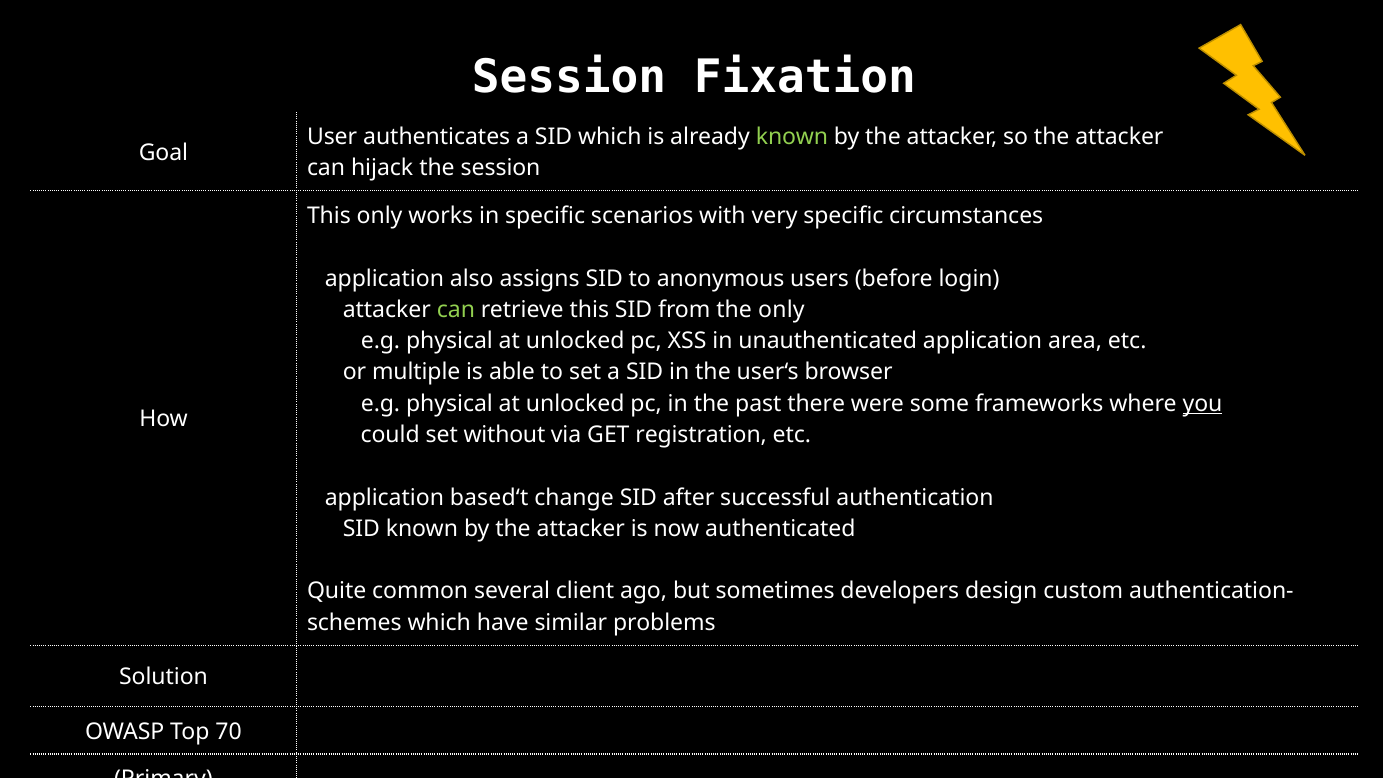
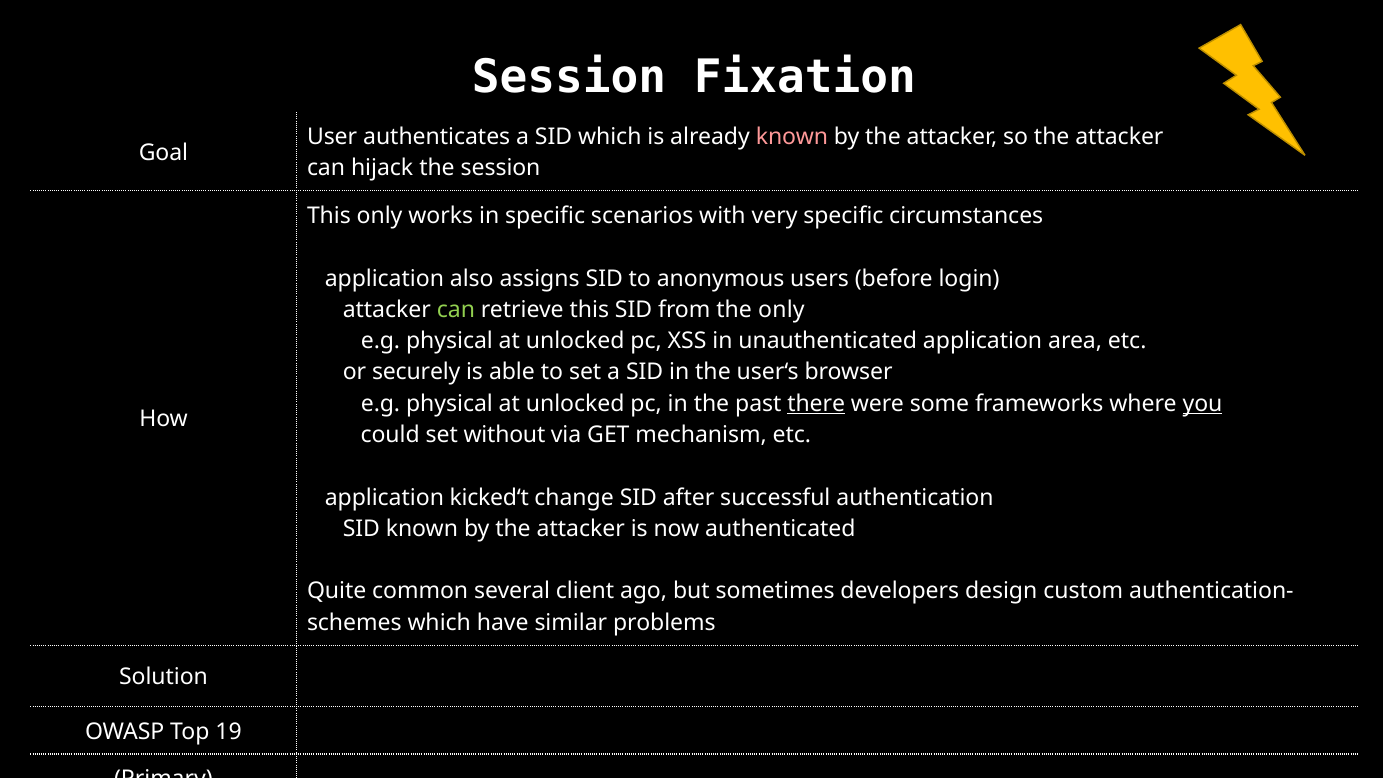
known colour: light green -> pink (792, 137)
multiple: multiple -> securely (416, 372)
there underline: none -> present (816, 404)
registration: registration -> mechanism (701, 435)
based‘t: based‘t -> kicked‘t (489, 497)
70: 70 -> 19 (229, 731)
